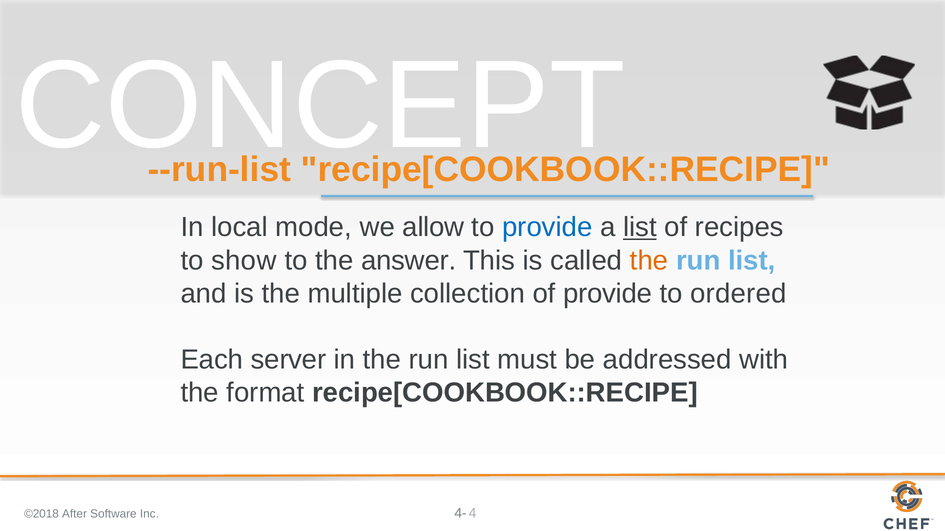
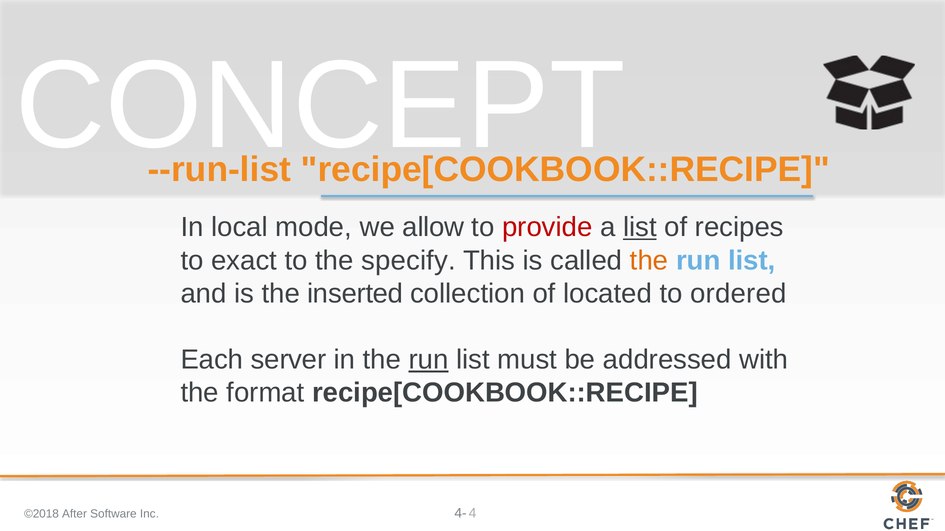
provide colour: blue -> red (547, 228)
show: show -> exact (244, 261)
answer: answer -> specify (409, 261)
multiple: multiple -> inserted (355, 294)
of provide: provide -> located (608, 294)
run underline: none -> present (429, 360)
